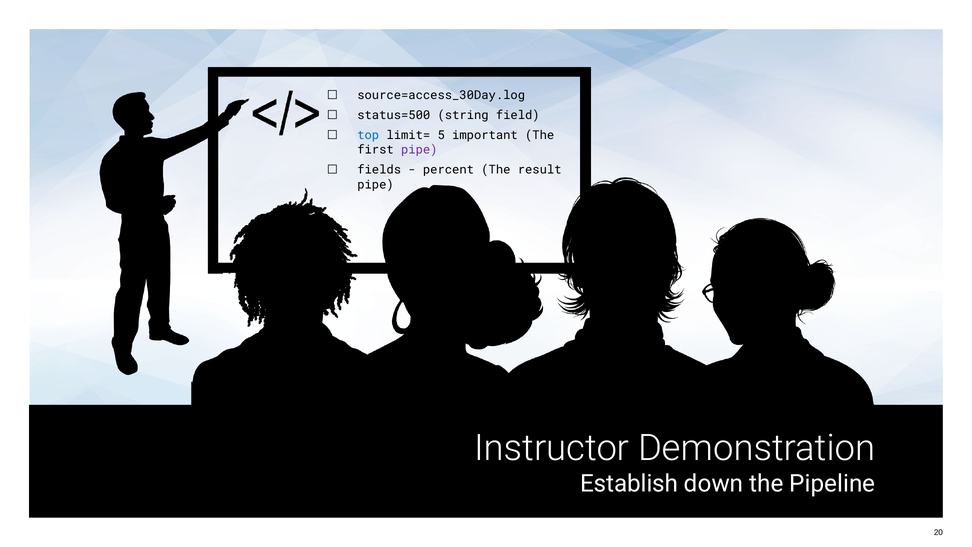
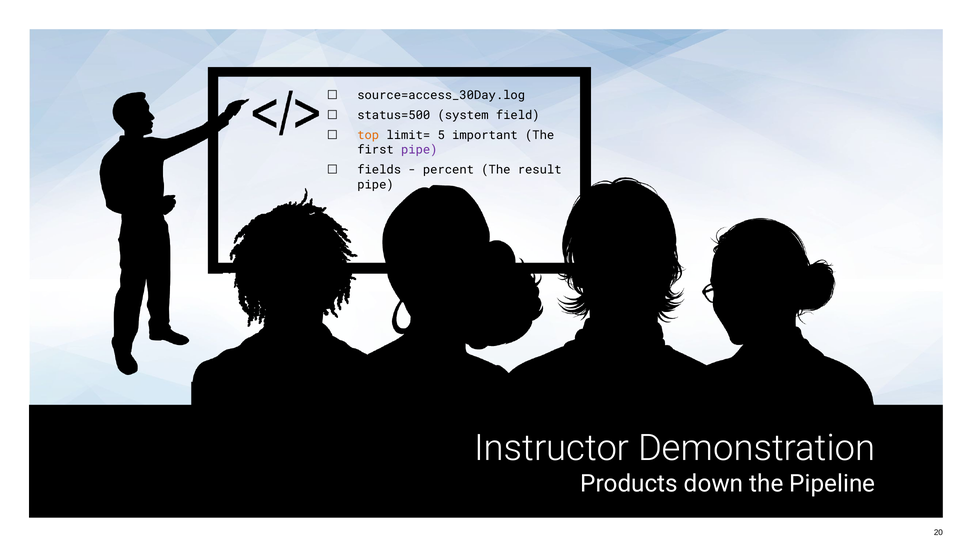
string: string -> system (463, 115)
top colour: blue -> orange (368, 135)
Establish: Establish -> Products (629, 484)
